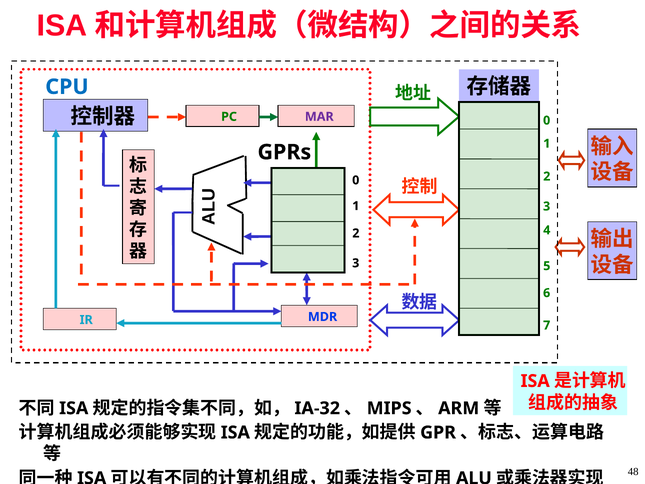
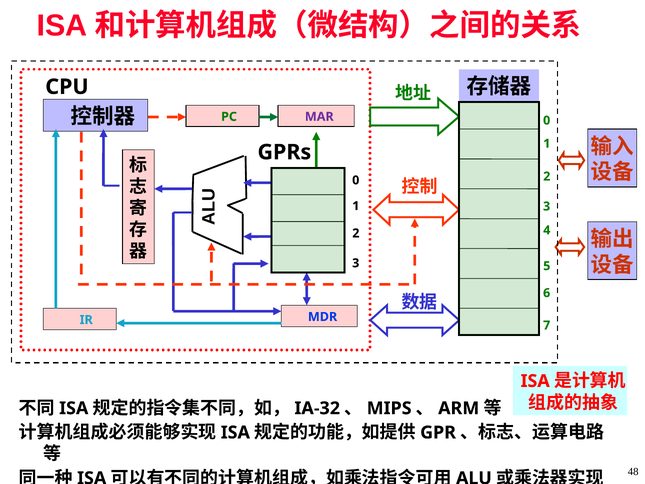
CPU colour: blue -> black (67, 87)
